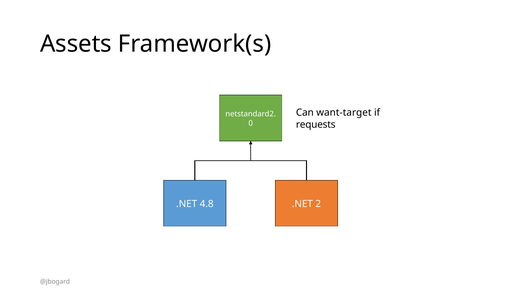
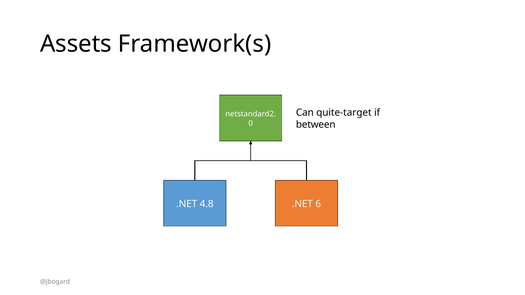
want-target: want-target -> quite-target (344, 113)
requests: requests -> between (316, 125)
2: 2 -> 6 (318, 204)
